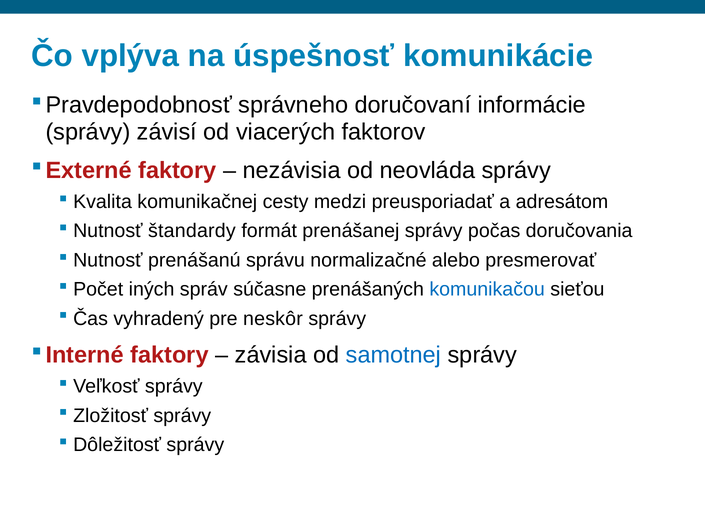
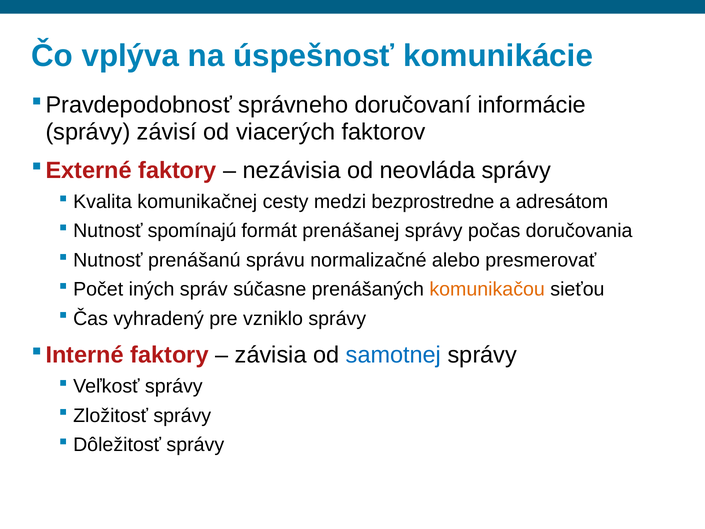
preusporiadať: preusporiadať -> bezprostredne (433, 202)
štandardy: štandardy -> spomínajú (192, 231)
komunikačou colour: blue -> orange (487, 289)
neskôr: neskôr -> vzniklo (273, 318)
